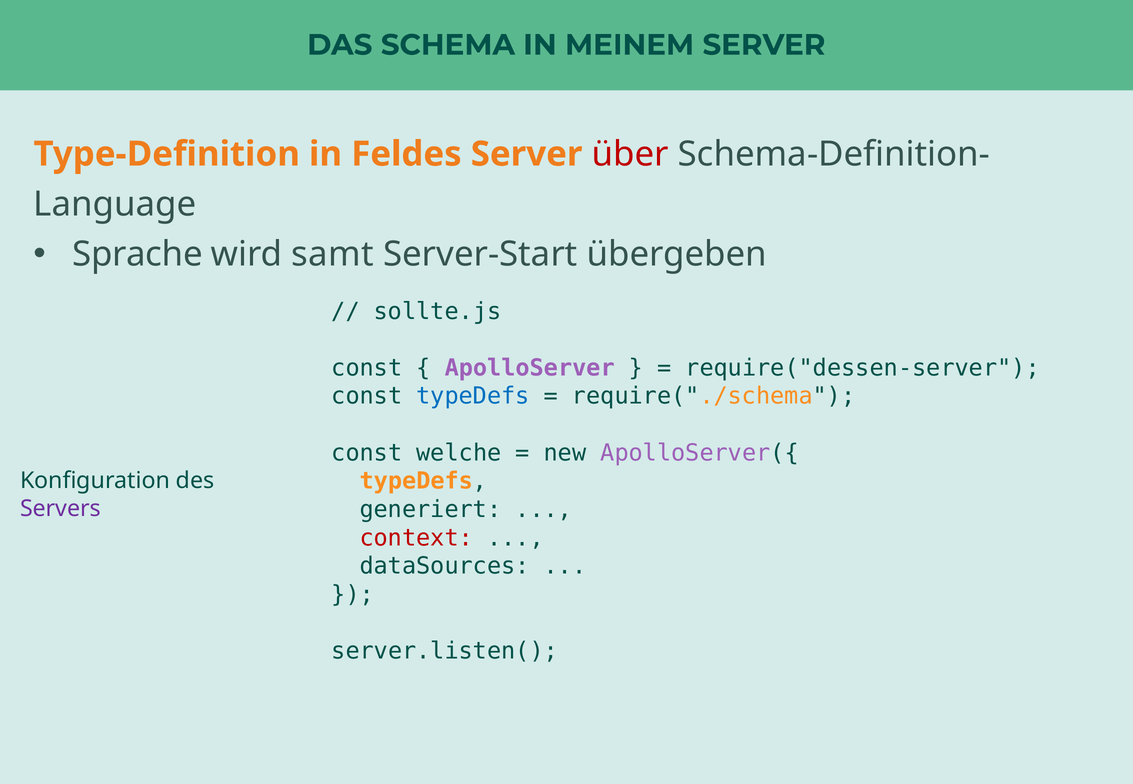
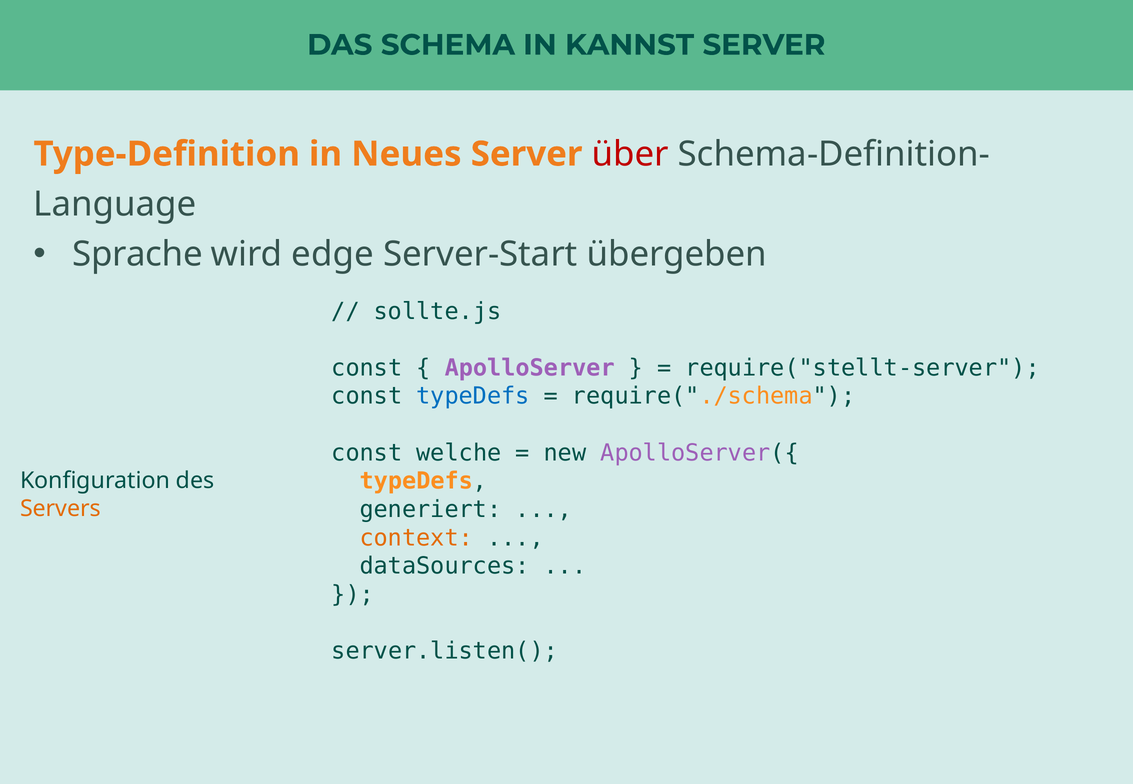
MEINEM: MEINEM -> KANNST (630, 45)
Feldes: Feldes -> Neues (406, 154)
samt: samt -> edge (333, 255)
require("dessen-server: require("dessen-server -> require("stellt-server (863, 368)
Servers colour: purple -> orange (60, 509)
context colour: red -> orange (416, 538)
